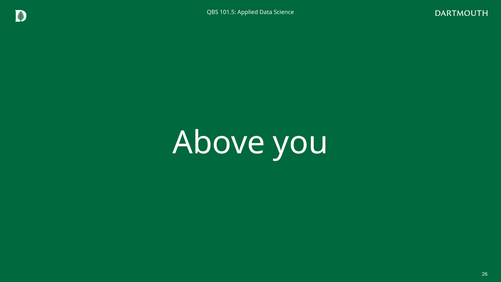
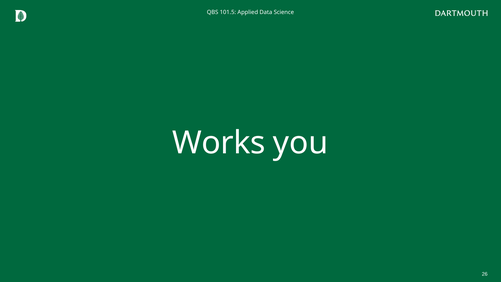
Above: Above -> Works (219, 143)
